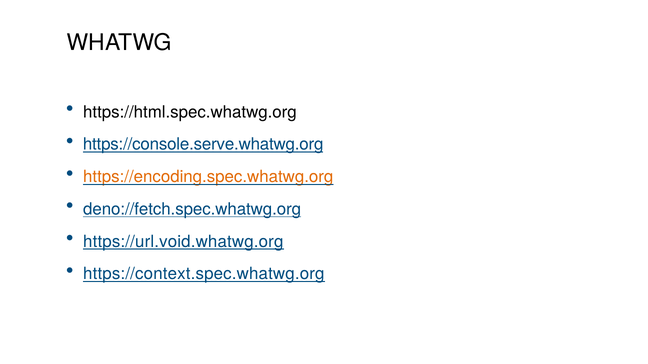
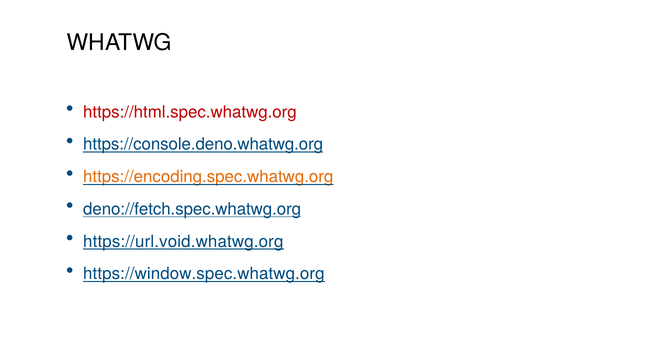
https://html.spec.whatwg.org colour: black -> red (190, 112)
https://console.serve.whatwg.org: https://console.serve.whatwg.org -> https://console.deno.whatwg.org (203, 145)
https://context.spec.whatwg.org: https://context.spec.whatwg.org -> https://window.spec.whatwg.org (204, 274)
